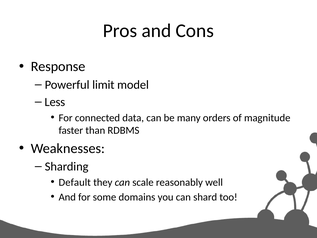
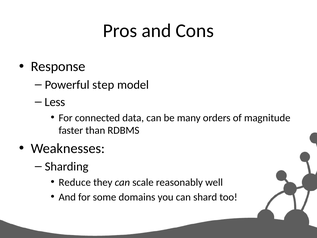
limit: limit -> step (103, 85)
Default: Default -> Reduce (75, 182)
